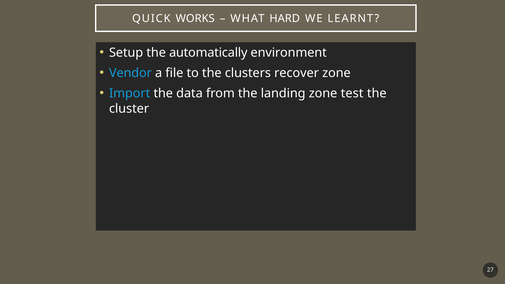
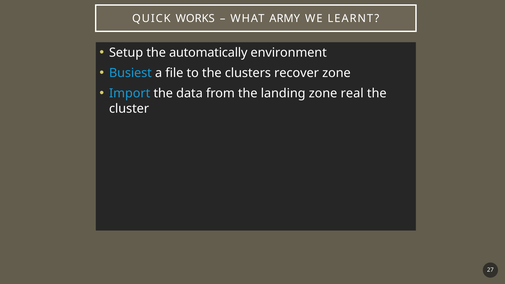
HARD: HARD -> ARMY (285, 19)
Vendor: Vendor -> Busiest (130, 73)
test: test -> real (352, 93)
